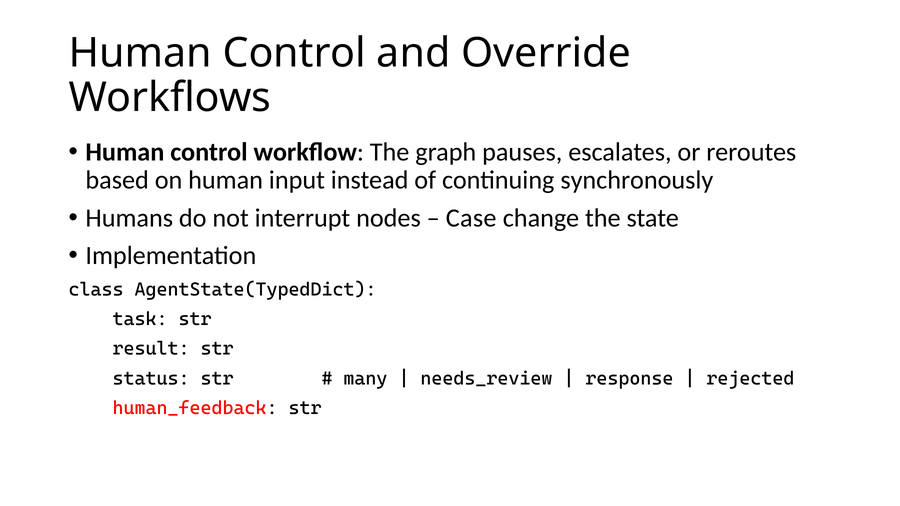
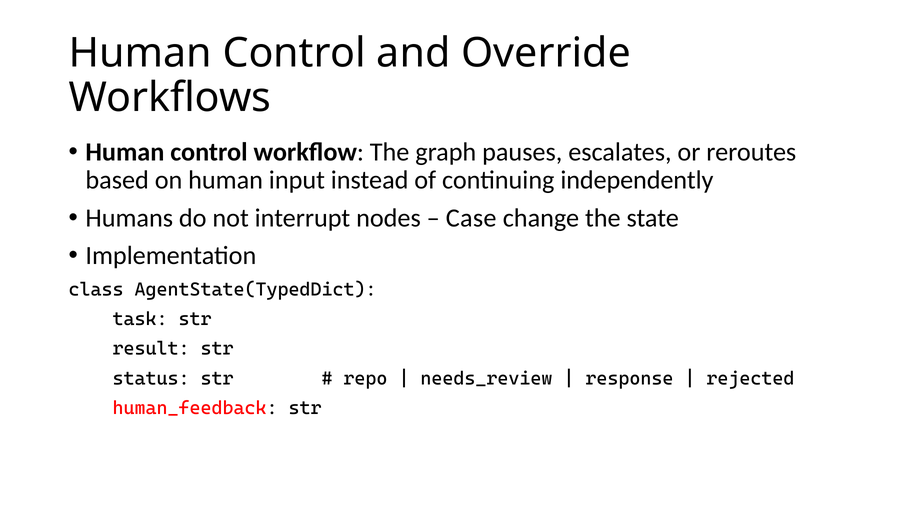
synchronously: synchronously -> independently (637, 180)
many: many -> repo (365, 379)
